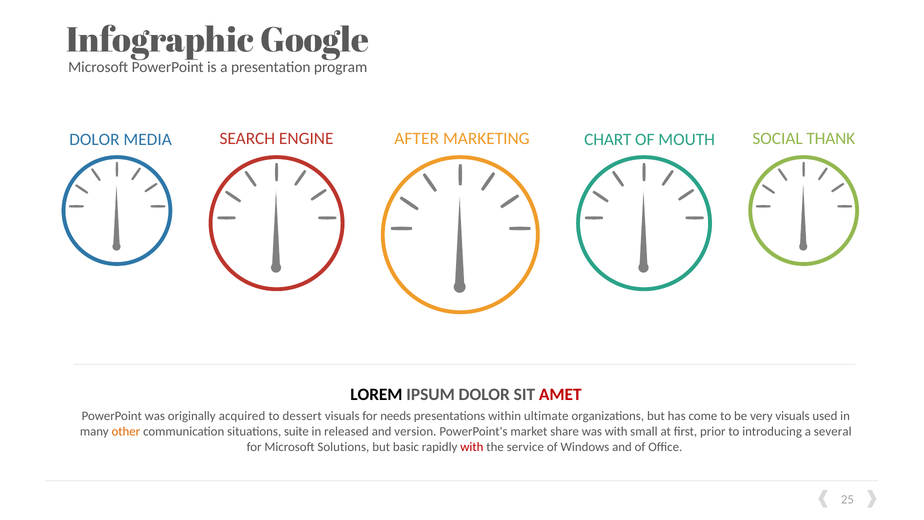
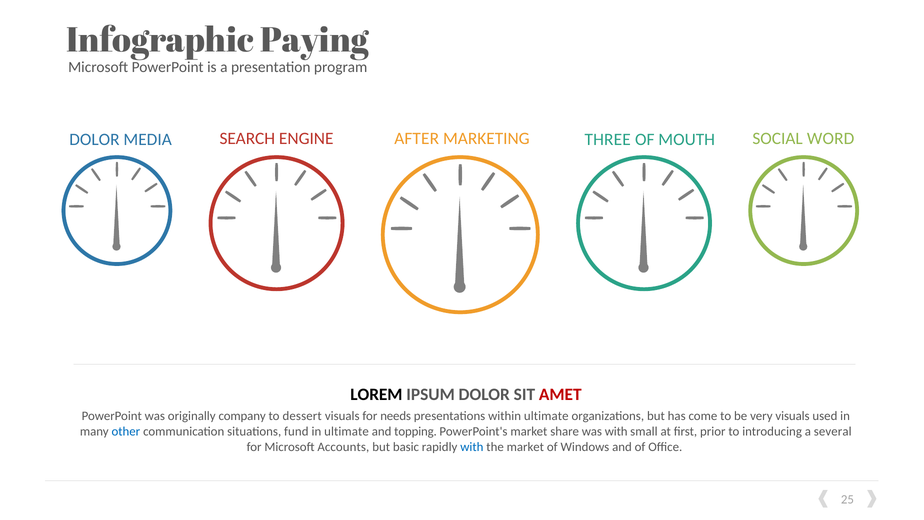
Google: Google -> Paying (315, 40)
THANK: THANK -> WORD (831, 139)
CHART: CHART -> THREE (608, 140)
acquired: acquired -> company (242, 416)
other colour: orange -> blue (126, 431)
suite: suite -> fund (296, 431)
in released: released -> ultimate (346, 431)
version: version -> topping (416, 431)
Solutions: Solutions -> Accounts (343, 447)
with colour: red -> blue (472, 447)
the service: service -> market (525, 447)
